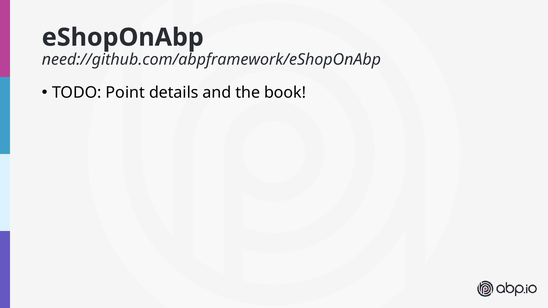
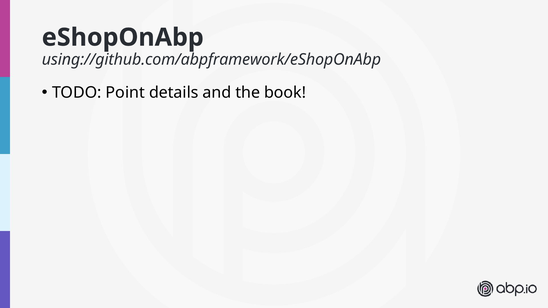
need://github.com/abpframework/eShopOnAbp: need://github.com/abpframework/eShopOnAbp -> using://github.com/abpframework/eShopOnAbp (211, 60)
